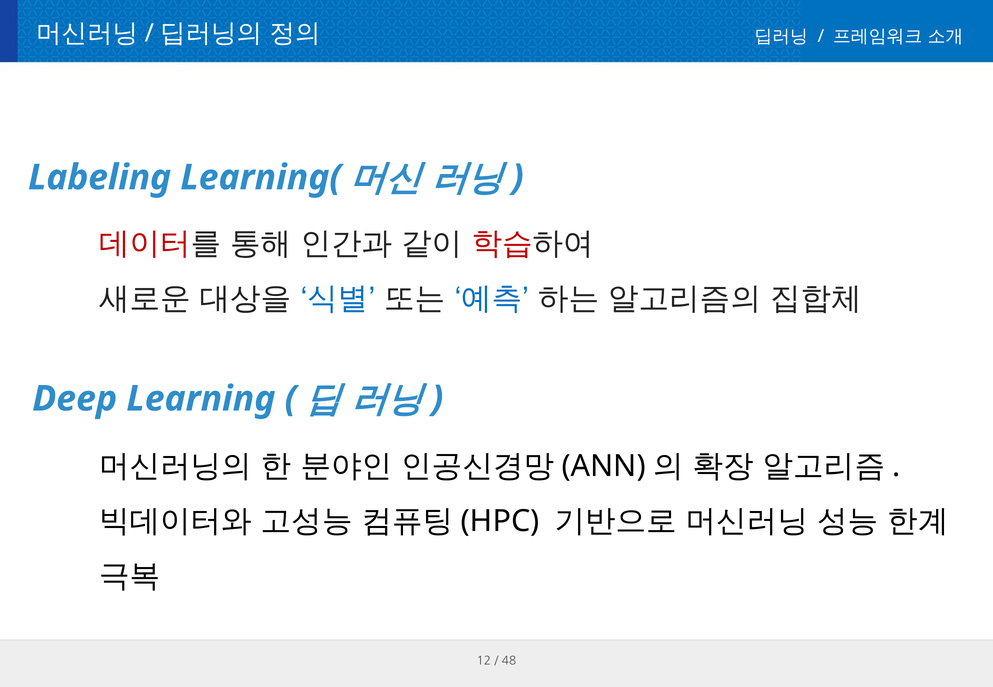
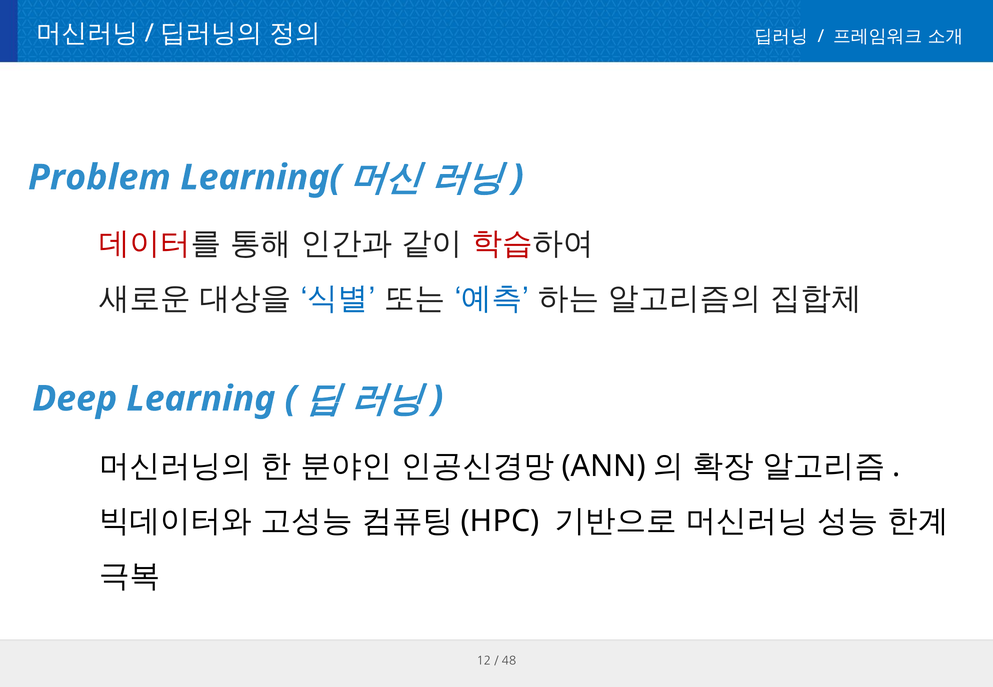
Labeling: Labeling -> Problem (99, 178)
